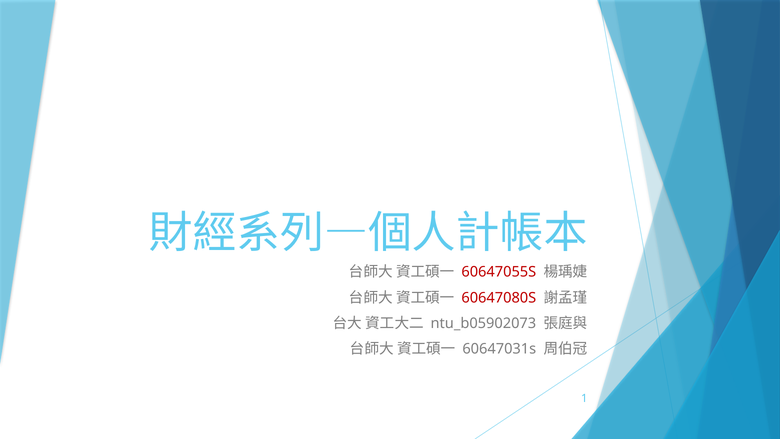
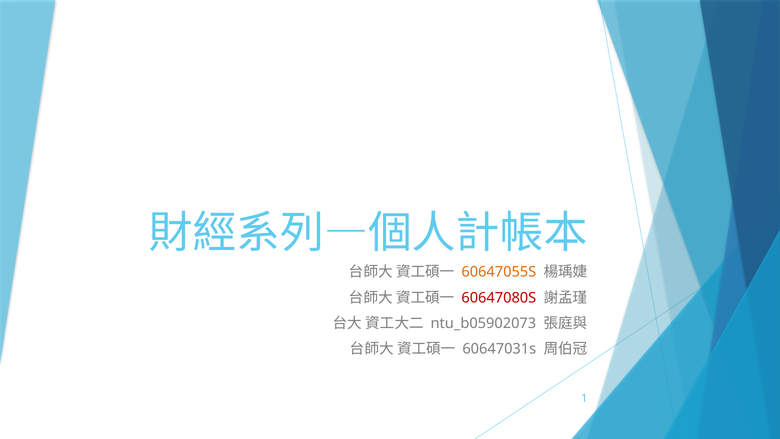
60647055S colour: red -> orange (499, 272)
